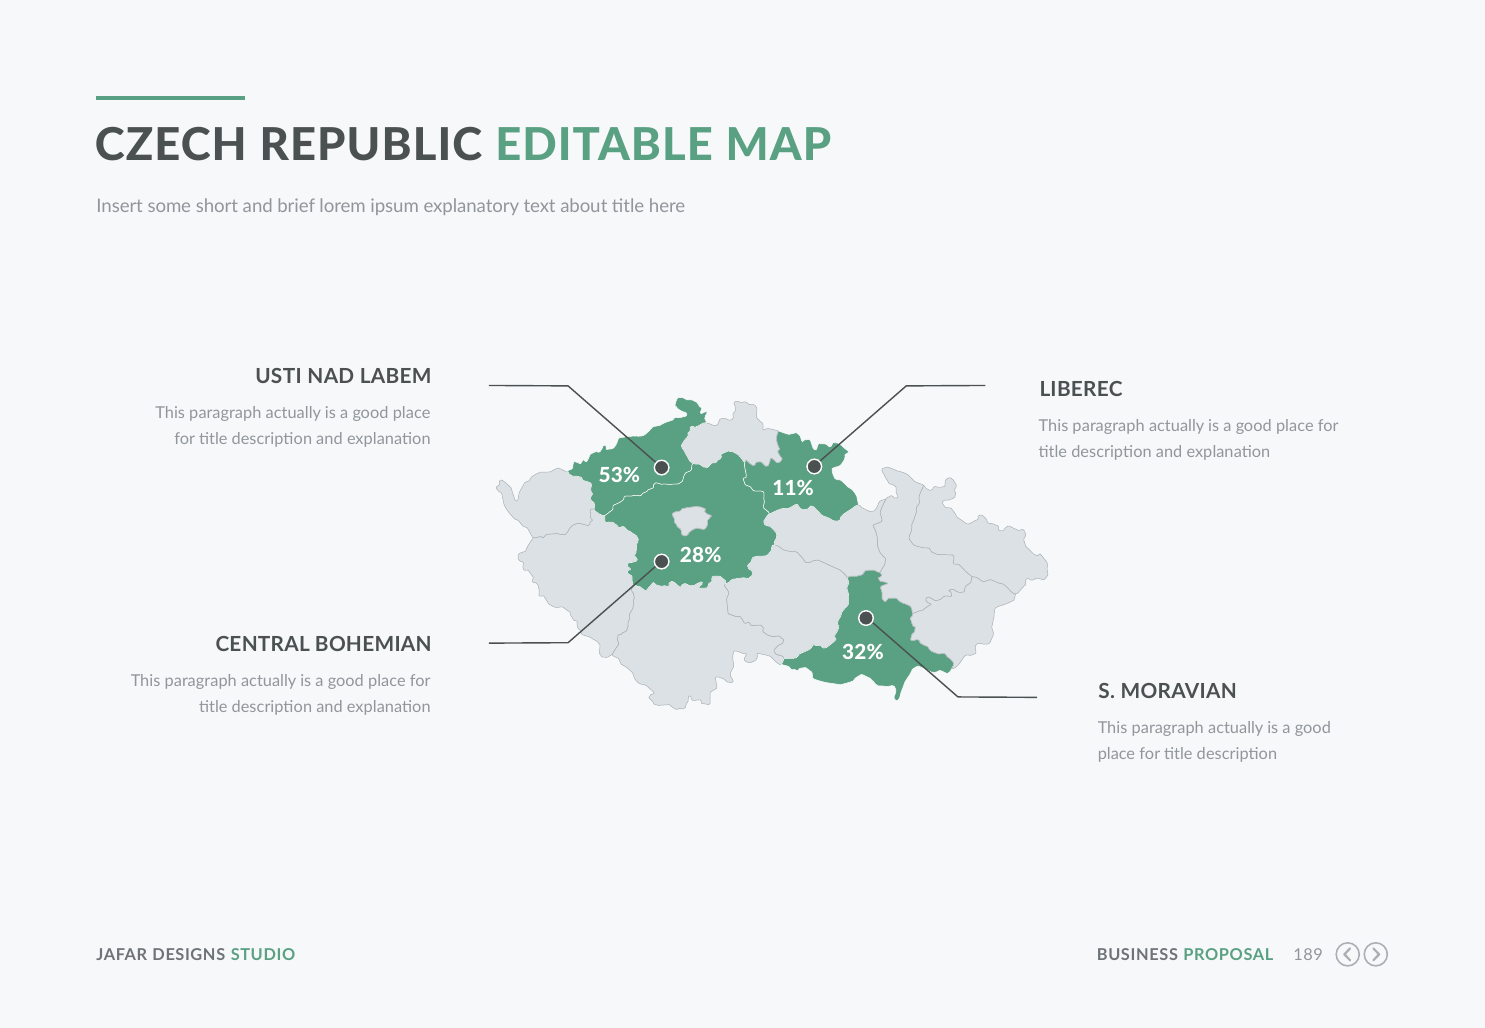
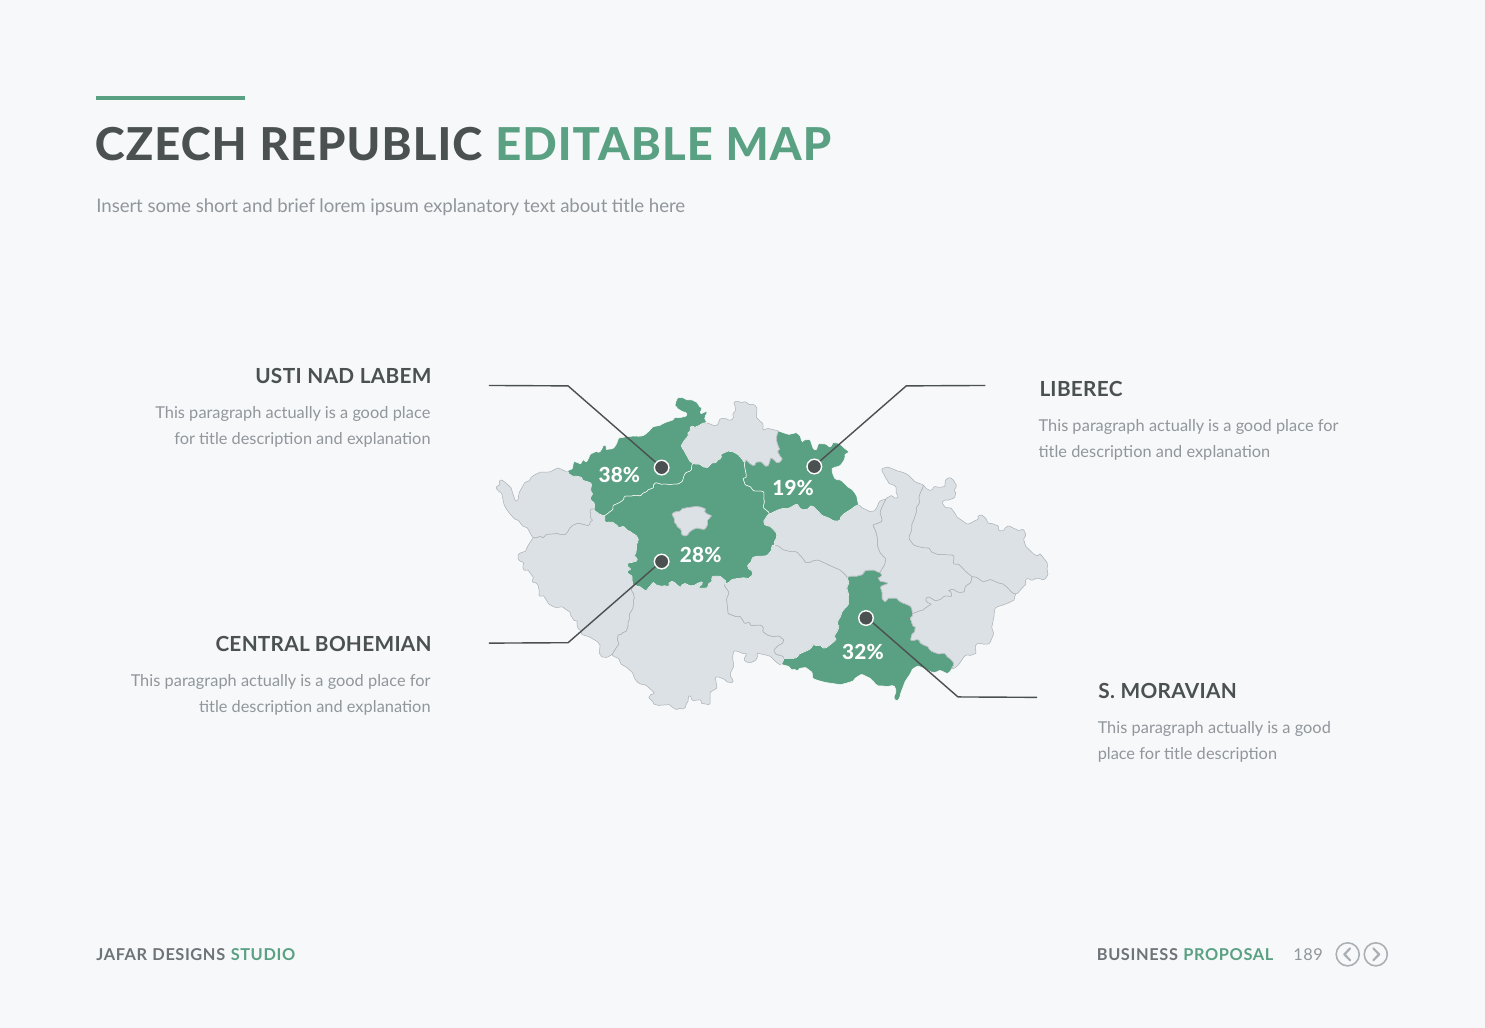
53%: 53% -> 38% (619, 476)
11%: 11% -> 19% (793, 488)
